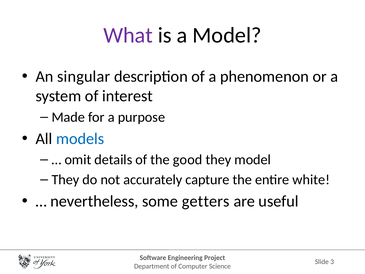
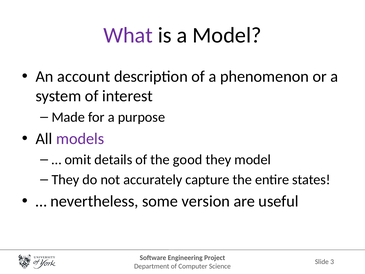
singular: singular -> account (84, 77)
models colour: blue -> purple (80, 139)
white: white -> states (311, 179)
getters: getters -> version (206, 201)
